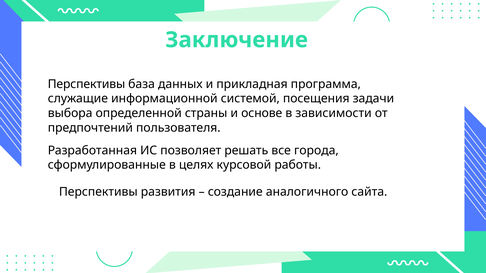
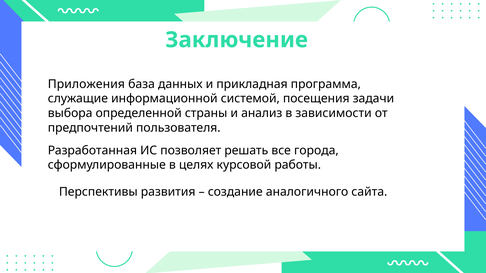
Перспективы: Перспективы -> Приложения (86, 84)
основе: основе -> анализ (262, 113)
